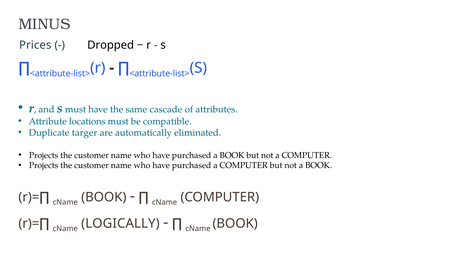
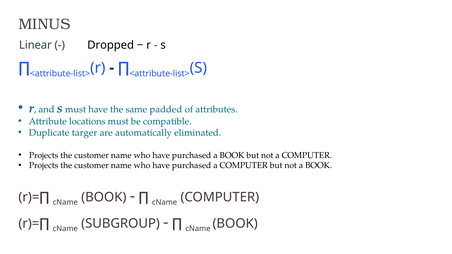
Prices: Prices -> Linear (35, 45)
cascade: cascade -> padded (166, 109)
LOGICALLY: LOGICALLY -> SUBGROUP (121, 224)
